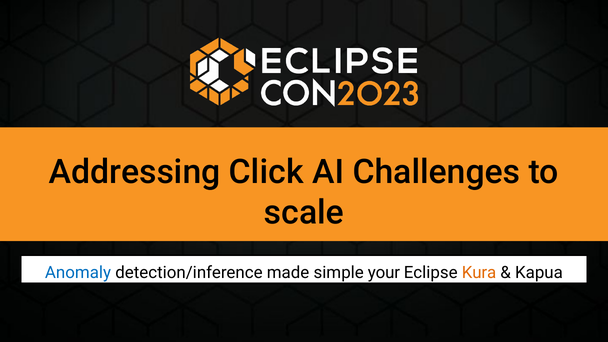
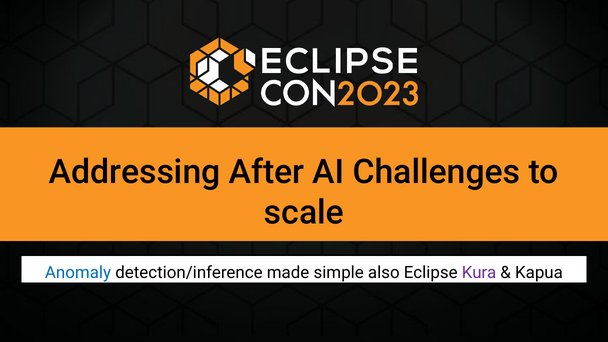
Click: Click -> After (266, 172)
your: your -> also (384, 273)
Kura colour: orange -> purple (479, 273)
